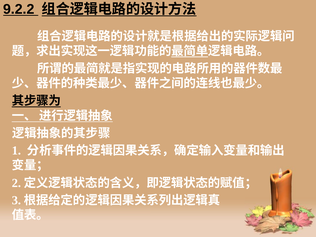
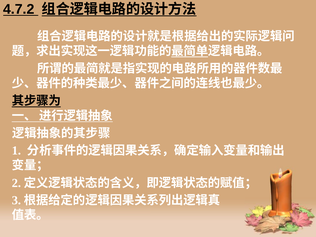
9.2.2: 9.2.2 -> 4.7.2 (19, 9)
